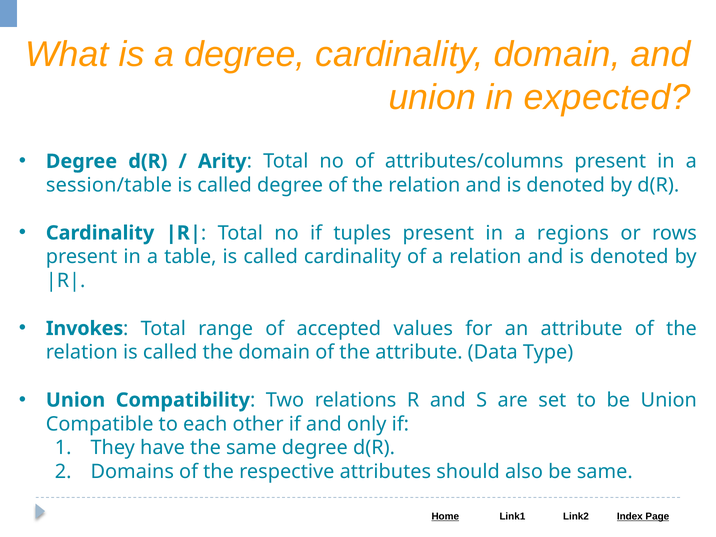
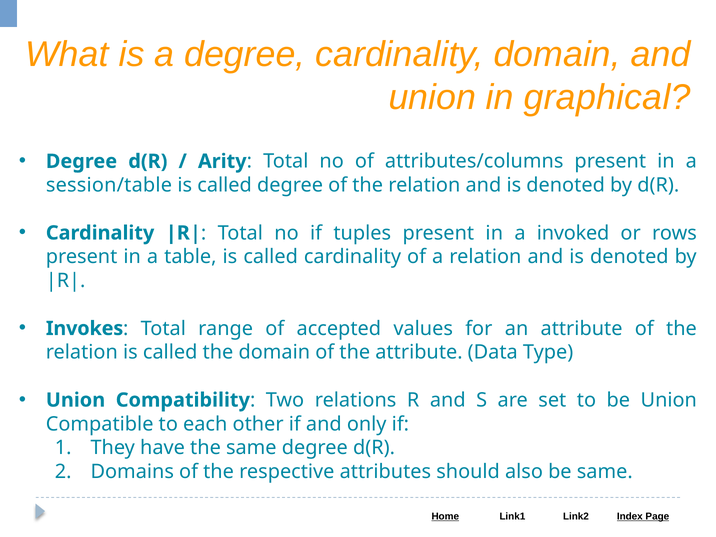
expected: expected -> graphical (607, 97)
regions: regions -> invoked (573, 233)
